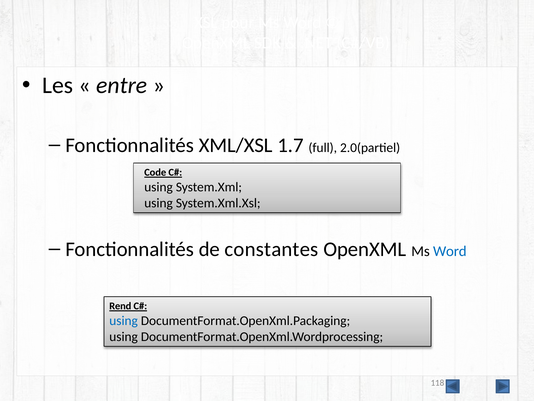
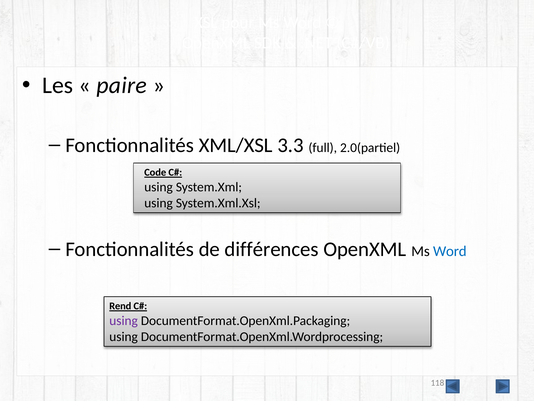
entre: entre -> paire (122, 85)
1.7: 1.7 -> 3.3 (291, 145)
constantes: constantes -> différences (272, 249)
using colour: blue -> purple (124, 320)
